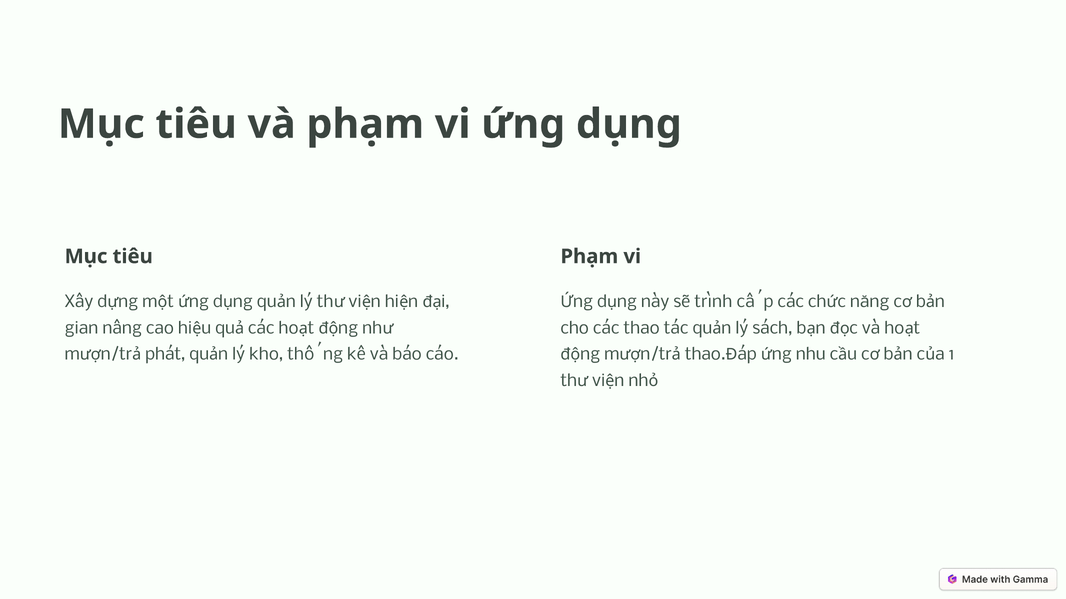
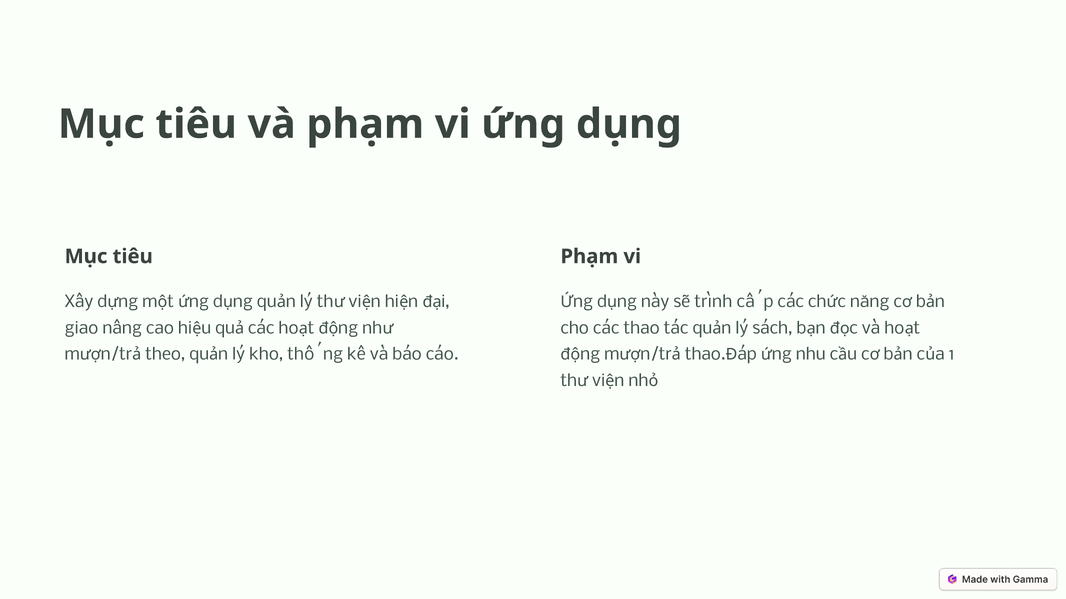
gian: gian -> giao (81, 329)
phát: phát -> theo (165, 355)
